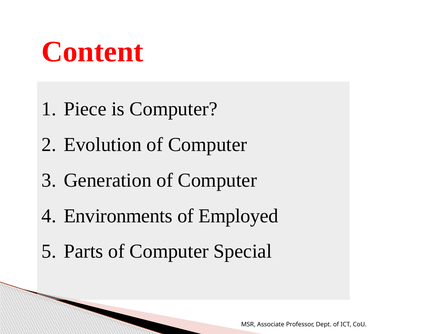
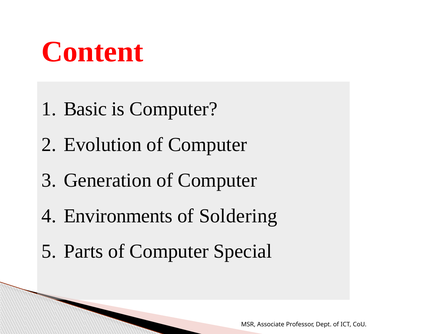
Piece: Piece -> Basic (85, 109)
Employed: Employed -> Soldering (238, 216)
